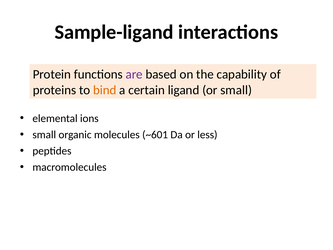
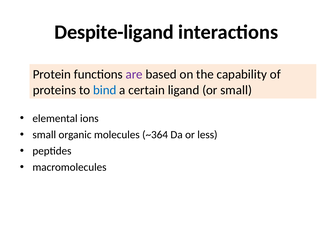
Sample-ligand: Sample-ligand -> Despite-ligand (114, 32)
bind colour: orange -> blue (105, 90)
~601: ~601 -> ~364 (155, 135)
